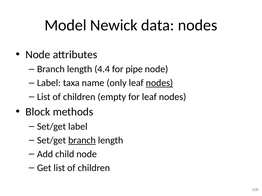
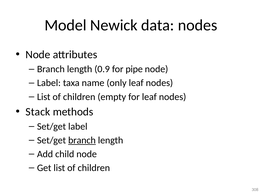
4.4: 4.4 -> 0.9 (102, 69)
nodes underline: present -> none (159, 83)
Block: Block -> Stack (38, 112)
